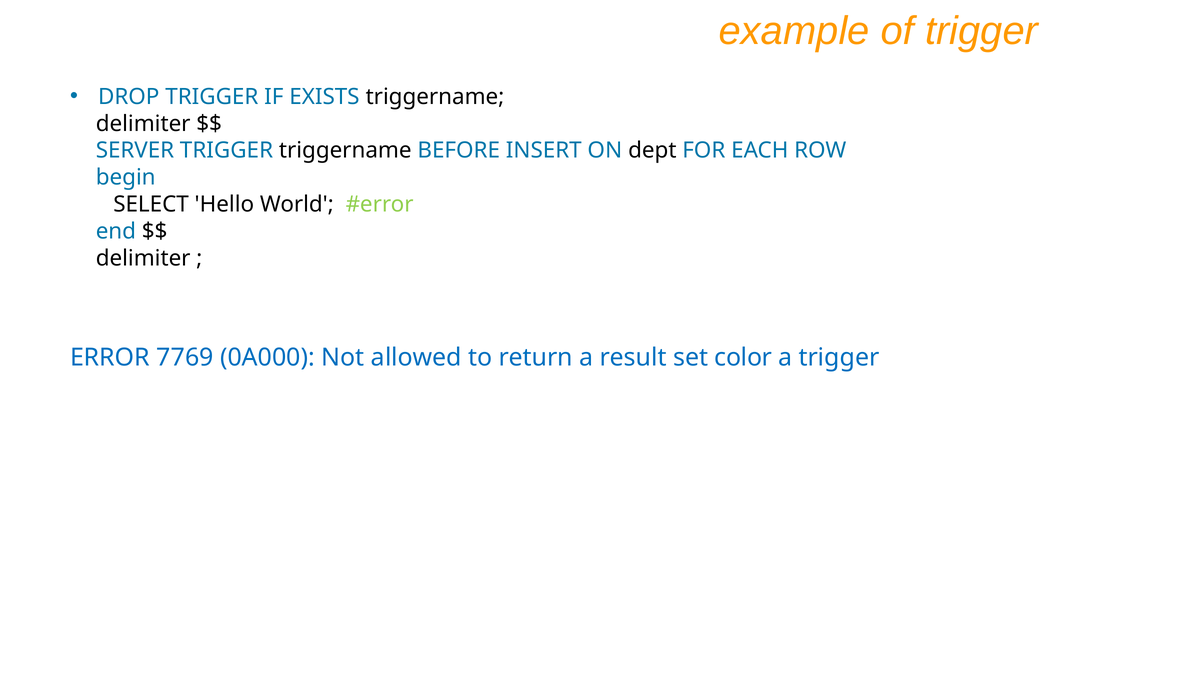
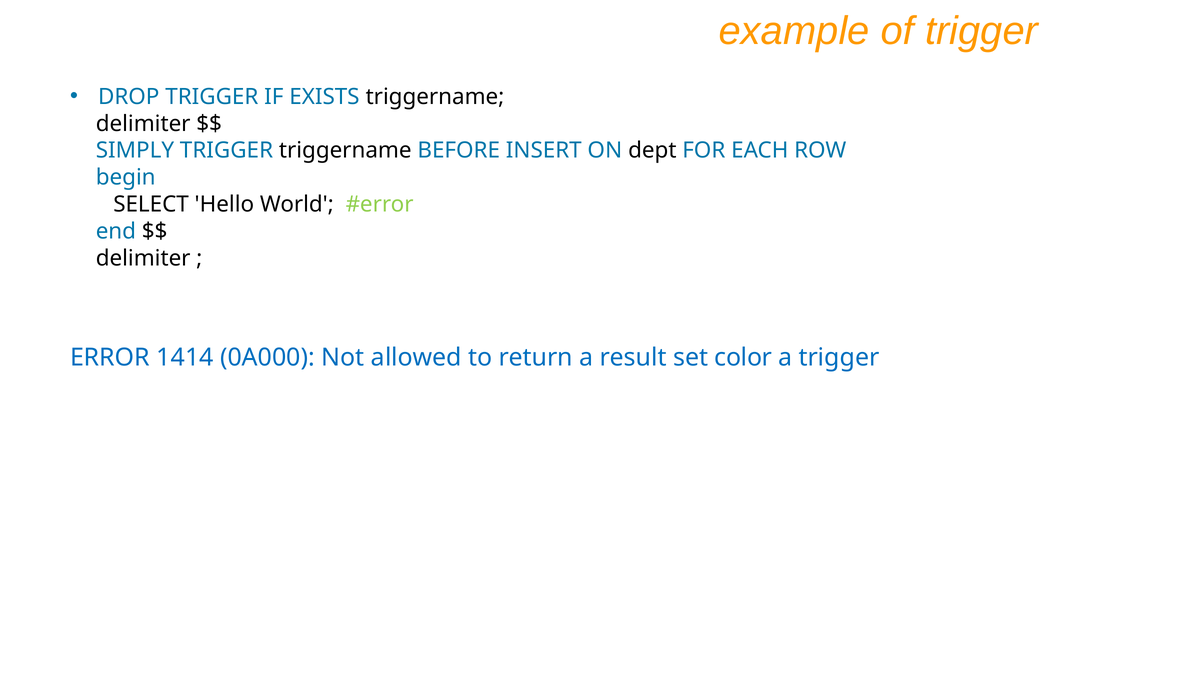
SERVER: SERVER -> SIMPLY (135, 151)
7769: 7769 -> 1414 (185, 358)
